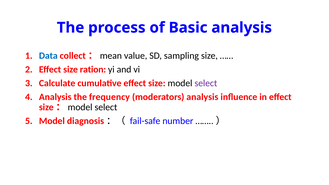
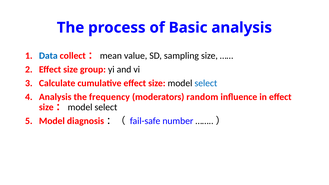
ration: ration -> group (93, 69)
select colour: purple -> blue (206, 83)
moderators analysis: analysis -> random (202, 97)
